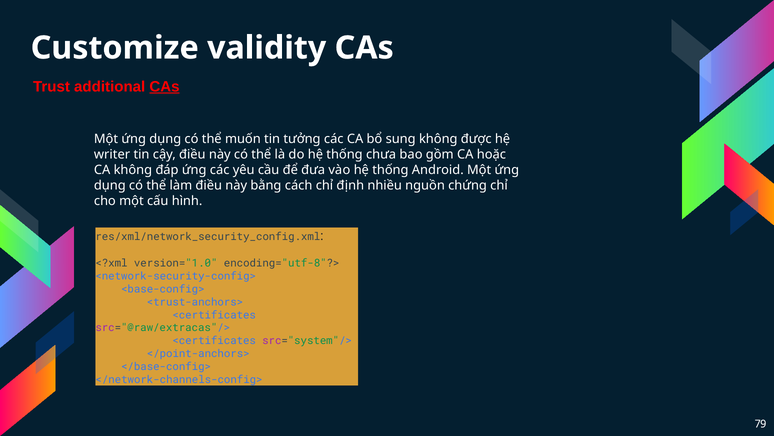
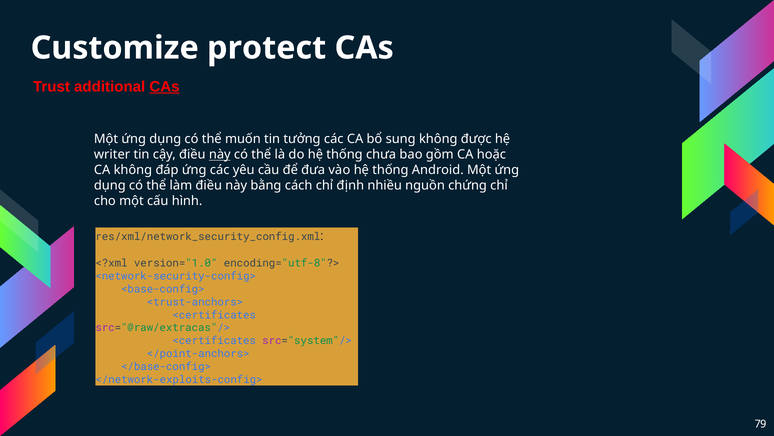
validity: validity -> protect (267, 48)
này underline: none -> present (220, 154)
</network-channels-config>: </network-channels-config> -> </network-exploits-config> (179, 379)
